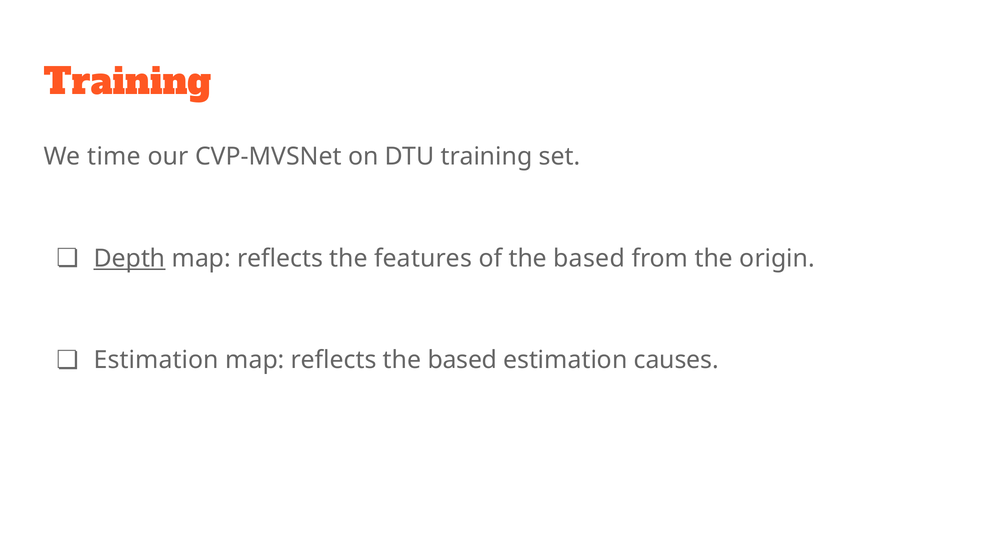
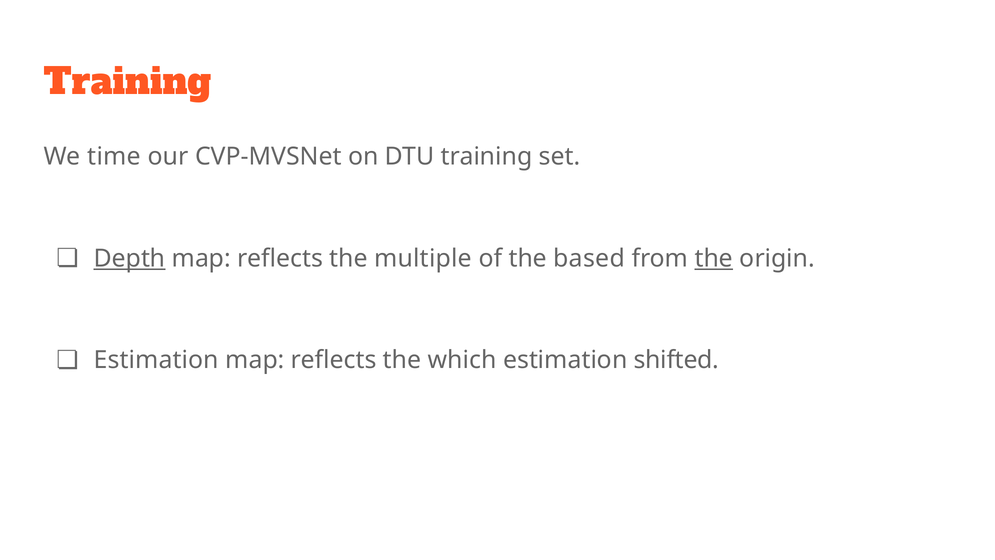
features: features -> multiple (423, 258)
the underline: none -> present (714, 258)
reflects the based: based -> which (462, 360)
causes: causes -> shifted (676, 360)
